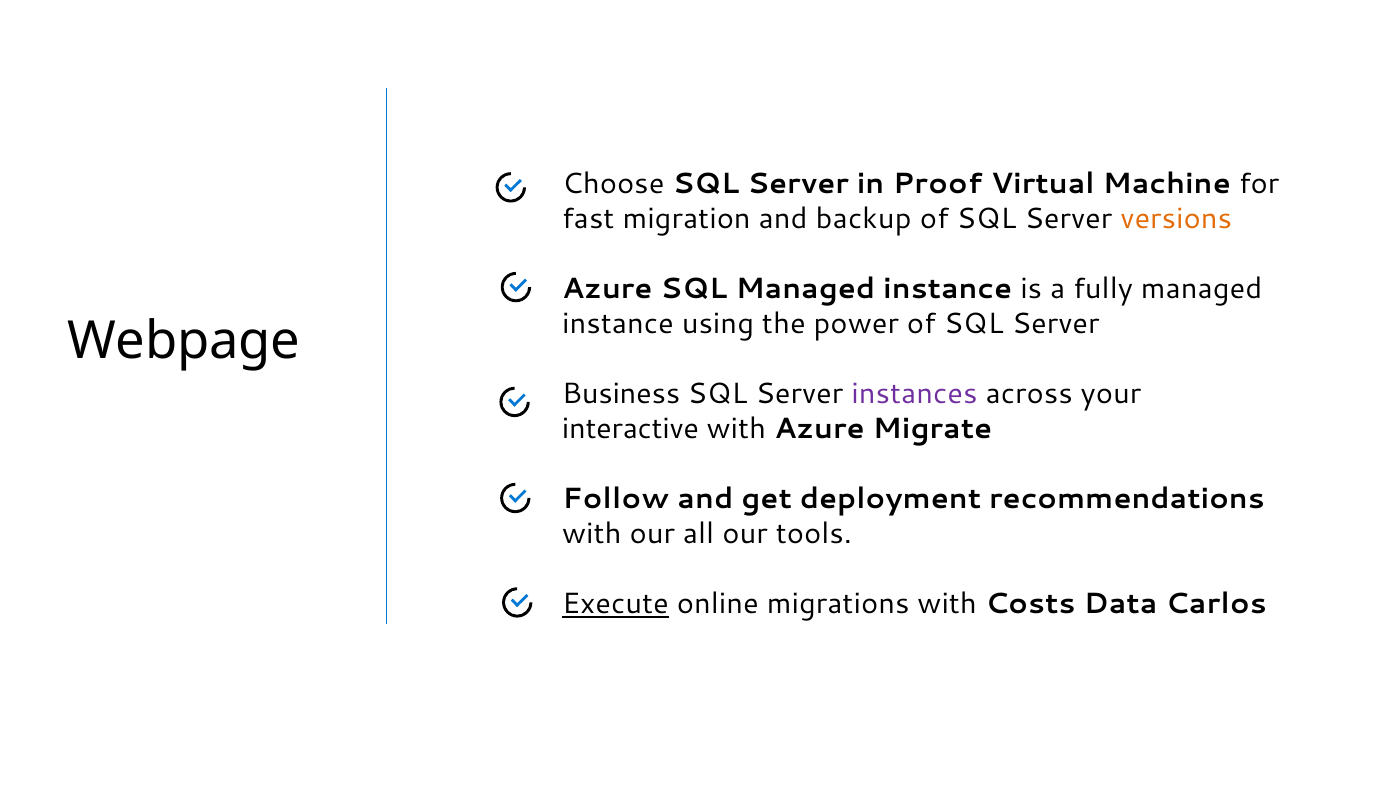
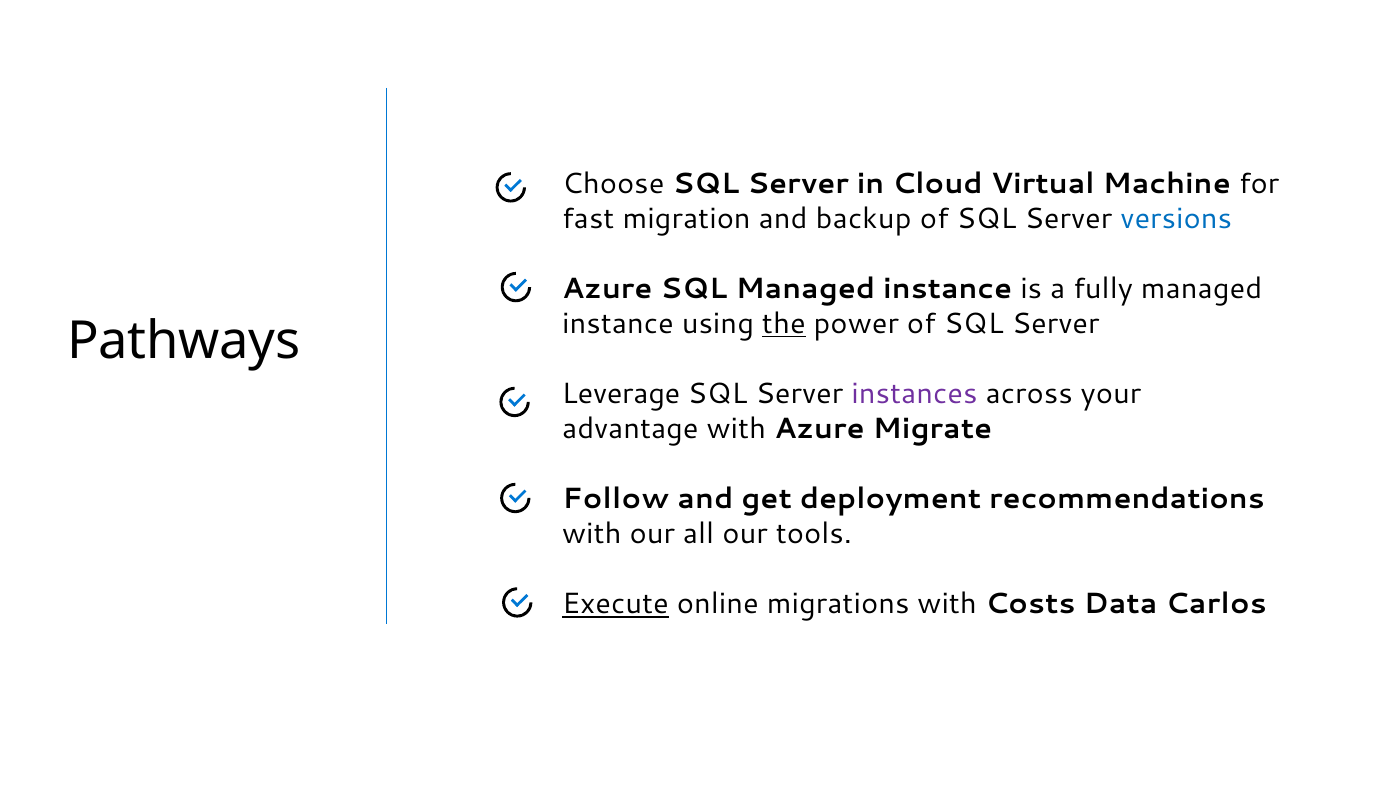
Proof: Proof -> Cloud (938, 184)
versions colour: orange -> blue (1176, 219)
the underline: none -> present (784, 324)
Webpage: Webpage -> Pathways (184, 341)
Business: Business -> Leverage (621, 394)
interactive: interactive -> advantage (630, 429)
